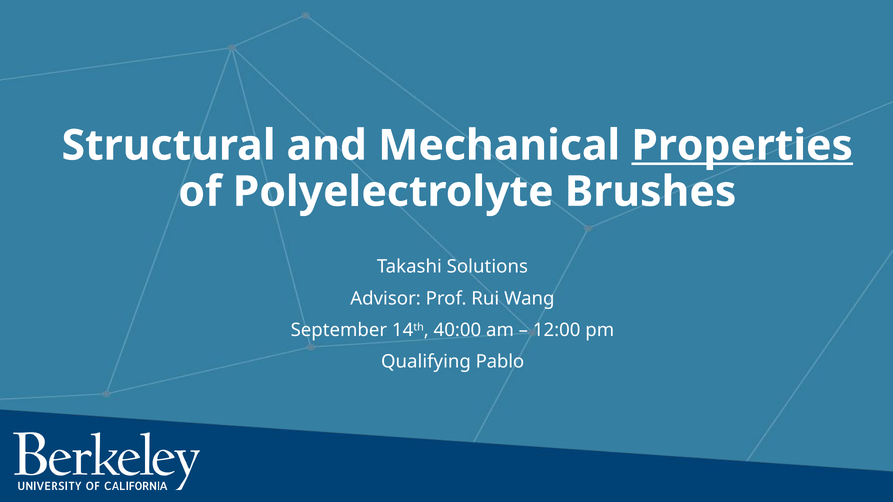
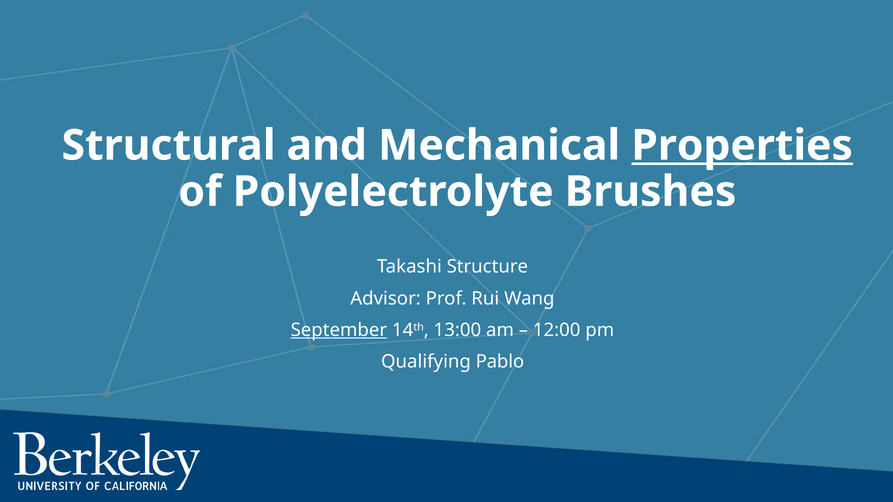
Solutions: Solutions -> Structure (487, 267)
September underline: none -> present (339, 330)
40:00: 40:00 -> 13:00 (457, 330)
